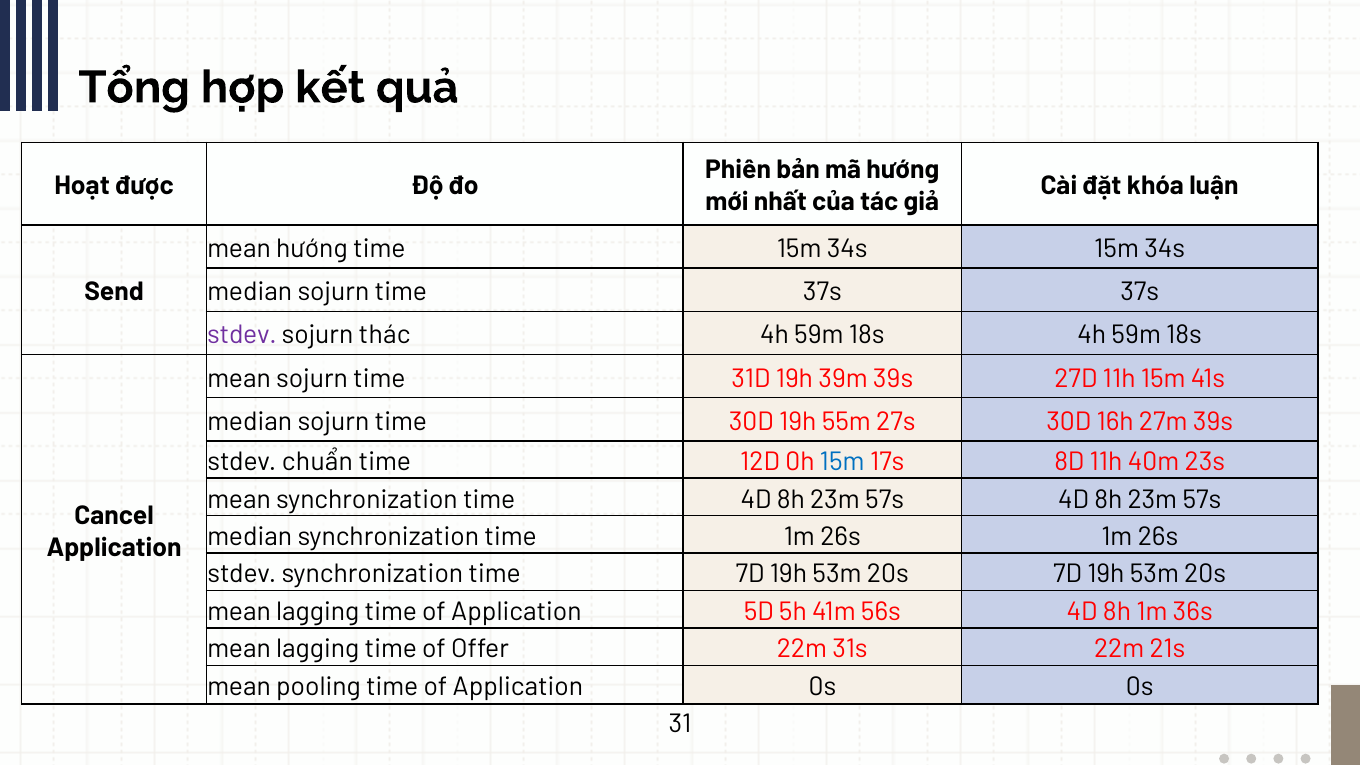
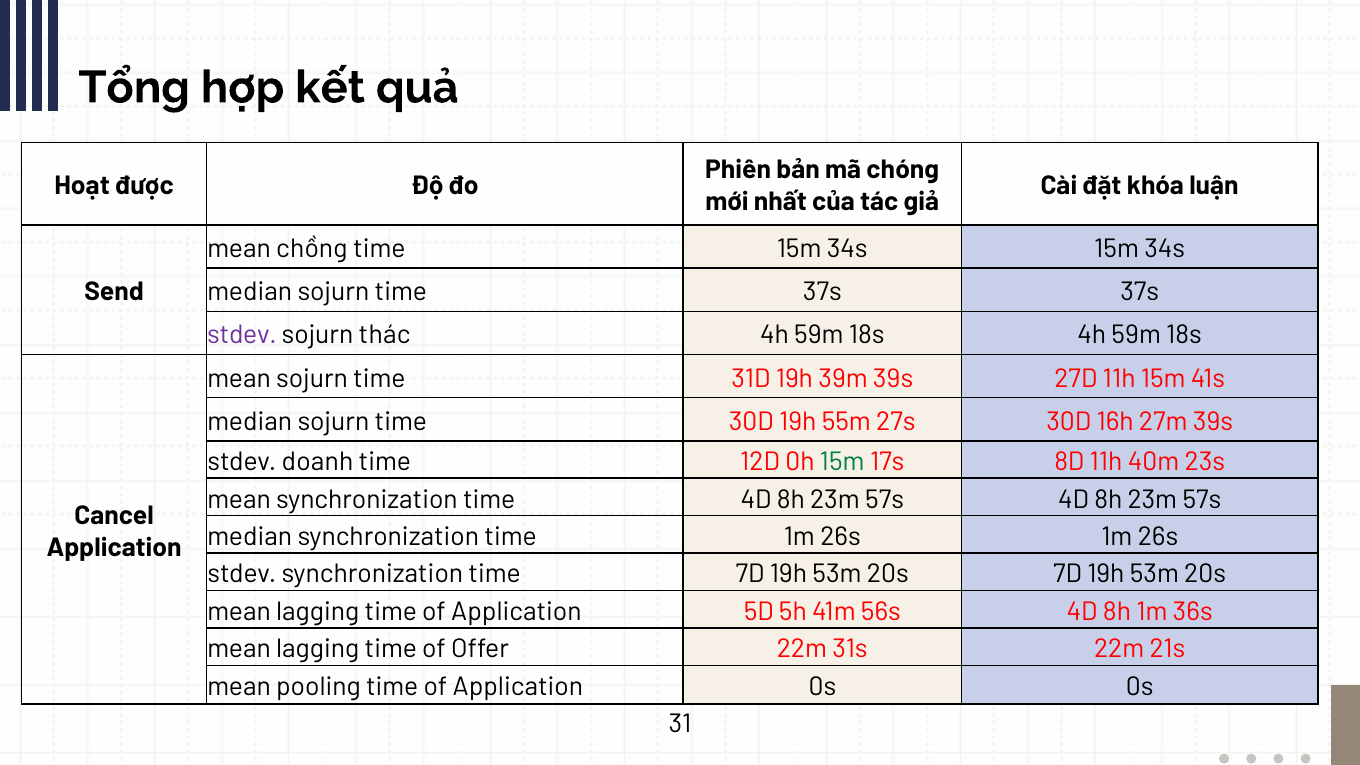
mã hướng: hướng -> chóng (903, 170)
mean hướng: hướng -> chồng (312, 249)
chuẩn: chuẩn -> doanh (318, 462)
15m colour: blue -> green (842, 462)
